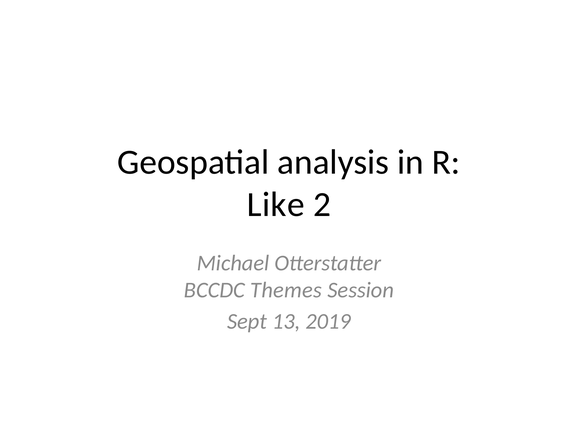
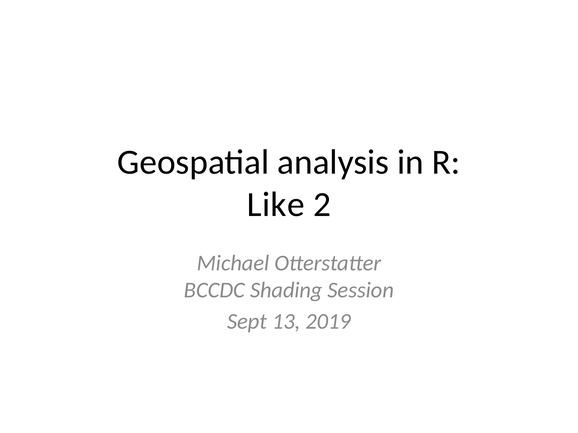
Themes: Themes -> Shading (286, 290)
